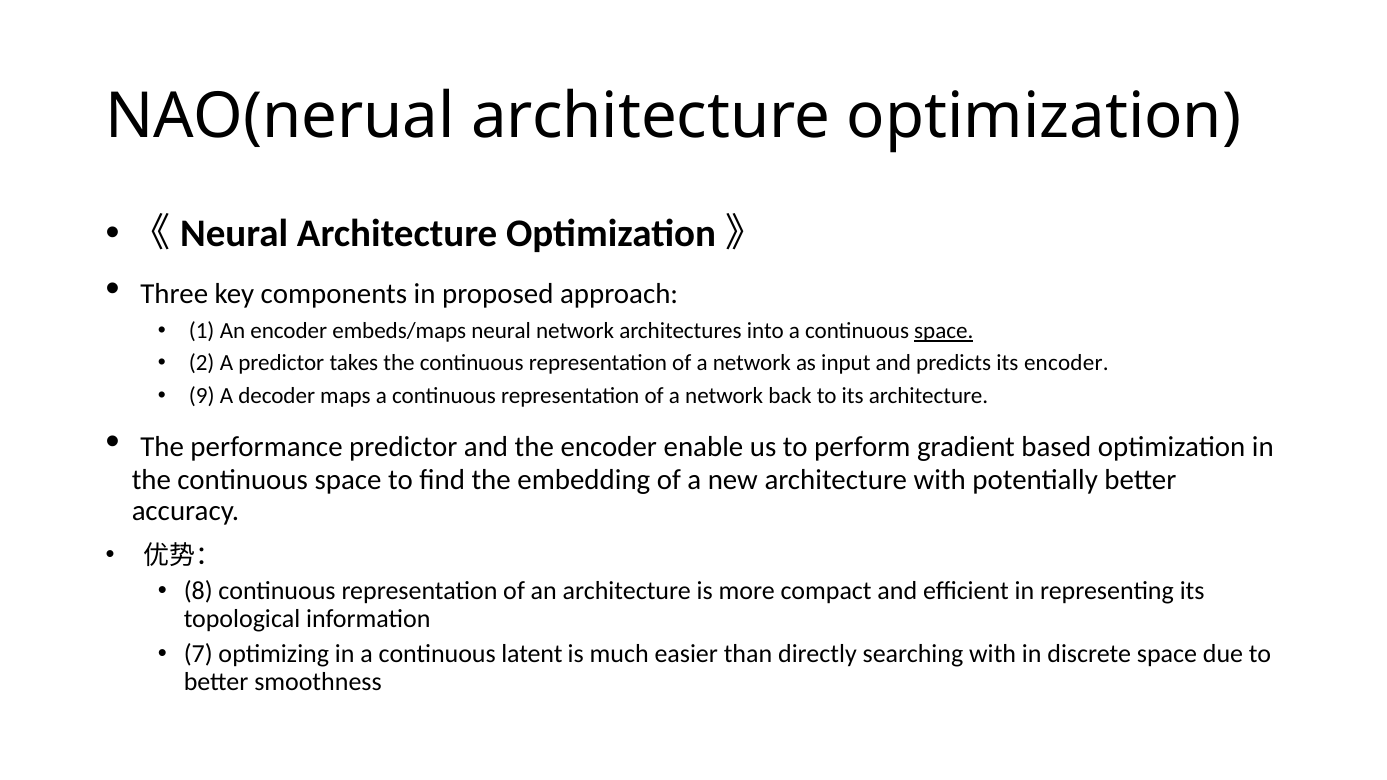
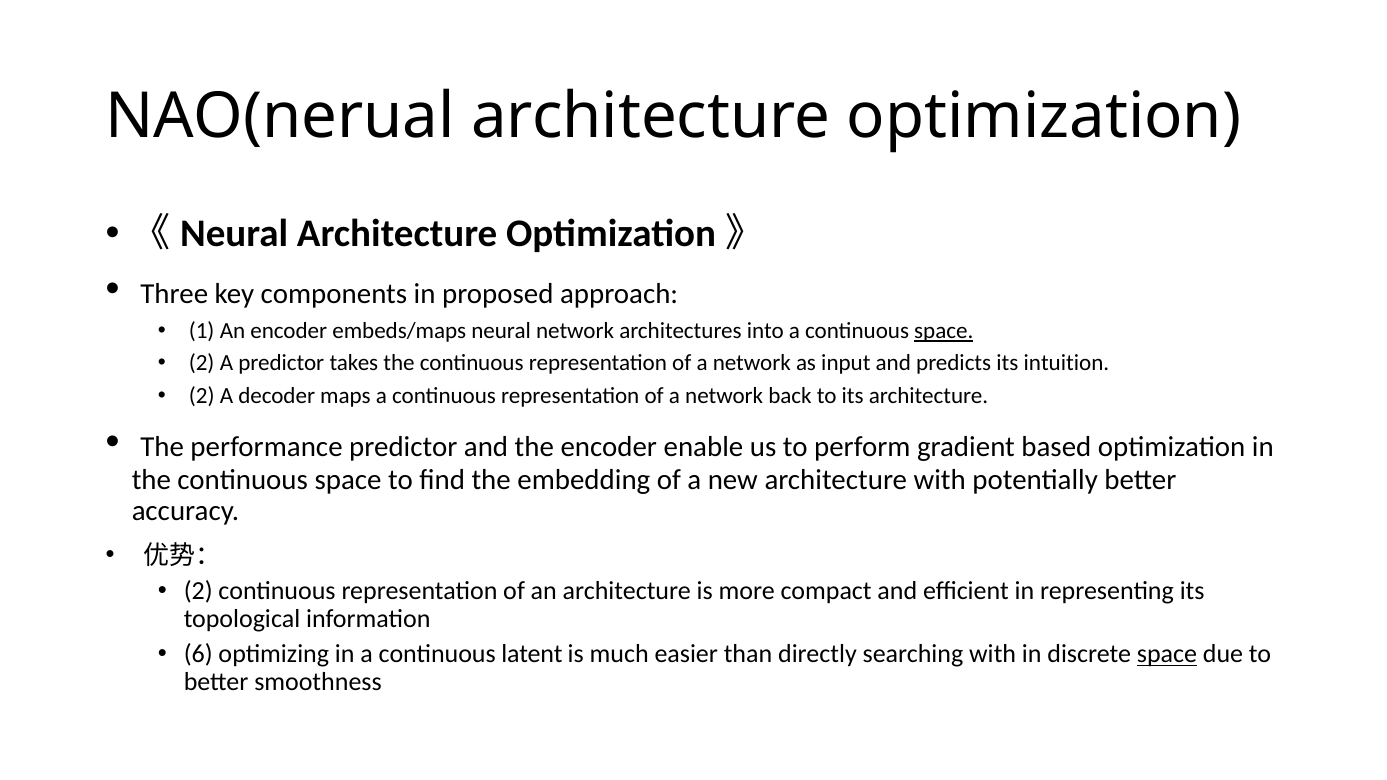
its encoder: encoder -> intuition (1066, 363)
9: 9 -> 2 (202, 396)
8: 8 -> 2 (198, 591)
7: 7 -> 6 (198, 654)
space underline: none -> present (1167, 654)
